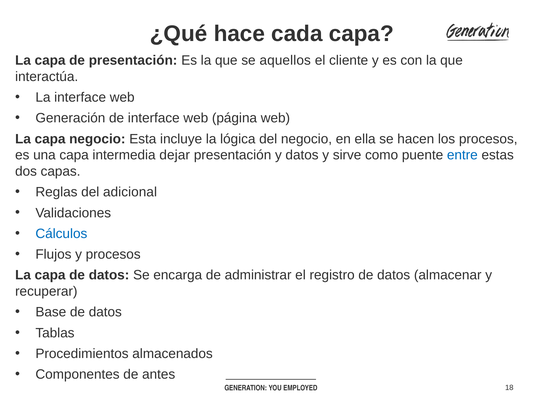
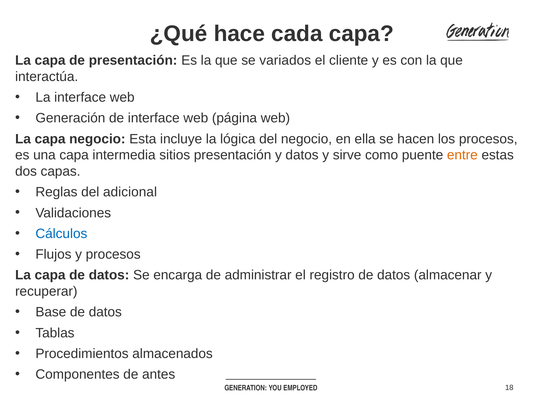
aquellos: aquellos -> variados (285, 60)
dejar: dejar -> sitios (175, 155)
entre colour: blue -> orange (462, 155)
